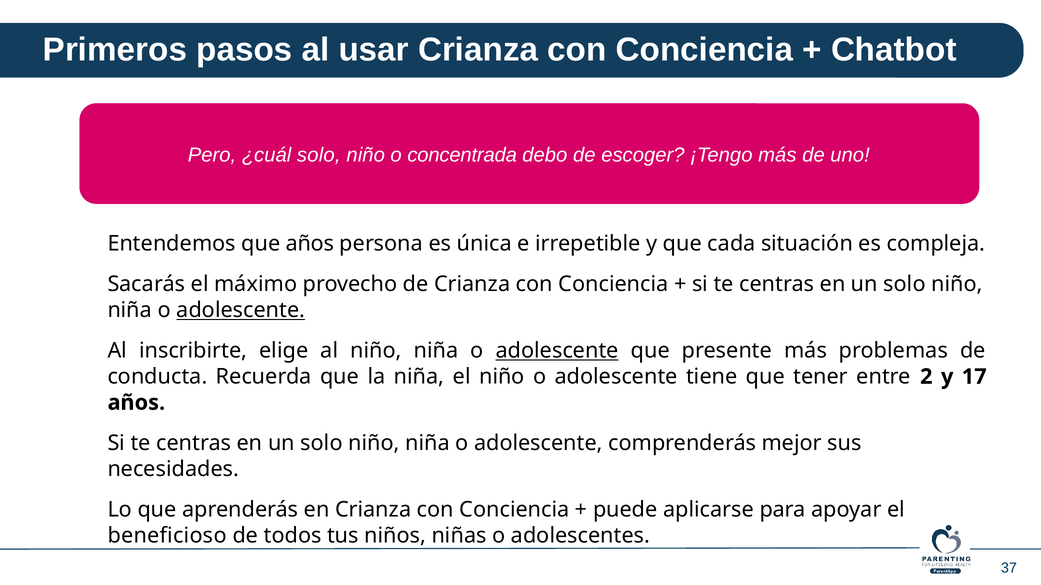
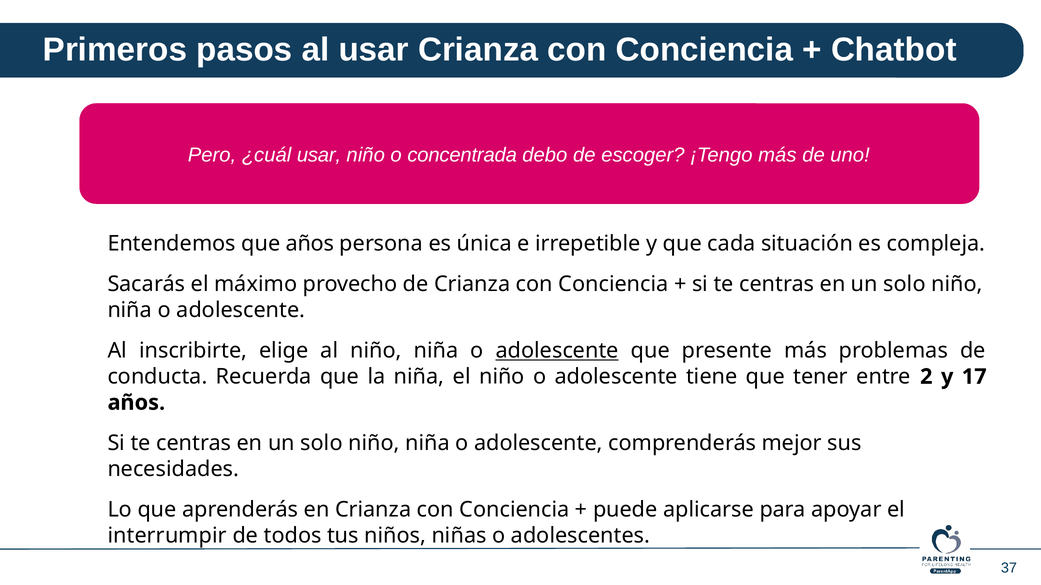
¿cuál solo: solo -> usar (319, 155)
adolescente underline: present -> none (241, 310)
beneficioso: beneficioso -> interrumpir (167, 536)
